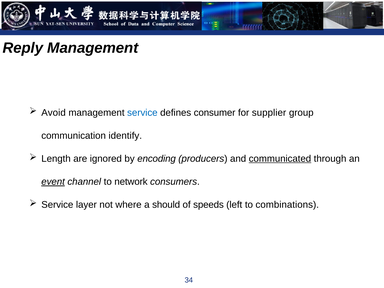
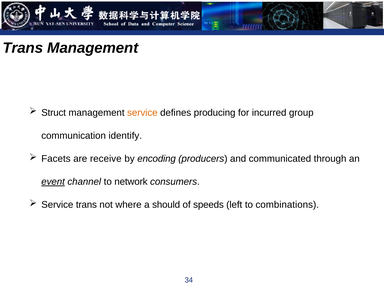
Reply: Reply -> Trans (23, 48)
Avoid: Avoid -> Struct (54, 113)
service colour: blue -> orange (142, 113)
consumer: consumer -> producing (215, 113)
supplier: supplier -> incurred (269, 113)
Length: Length -> Facets (56, 159)
ignored: ignored -> receive (106, 159)
communicated underline: present -> none (280, 159)
Service layer: layer -> trans (86, 205)
